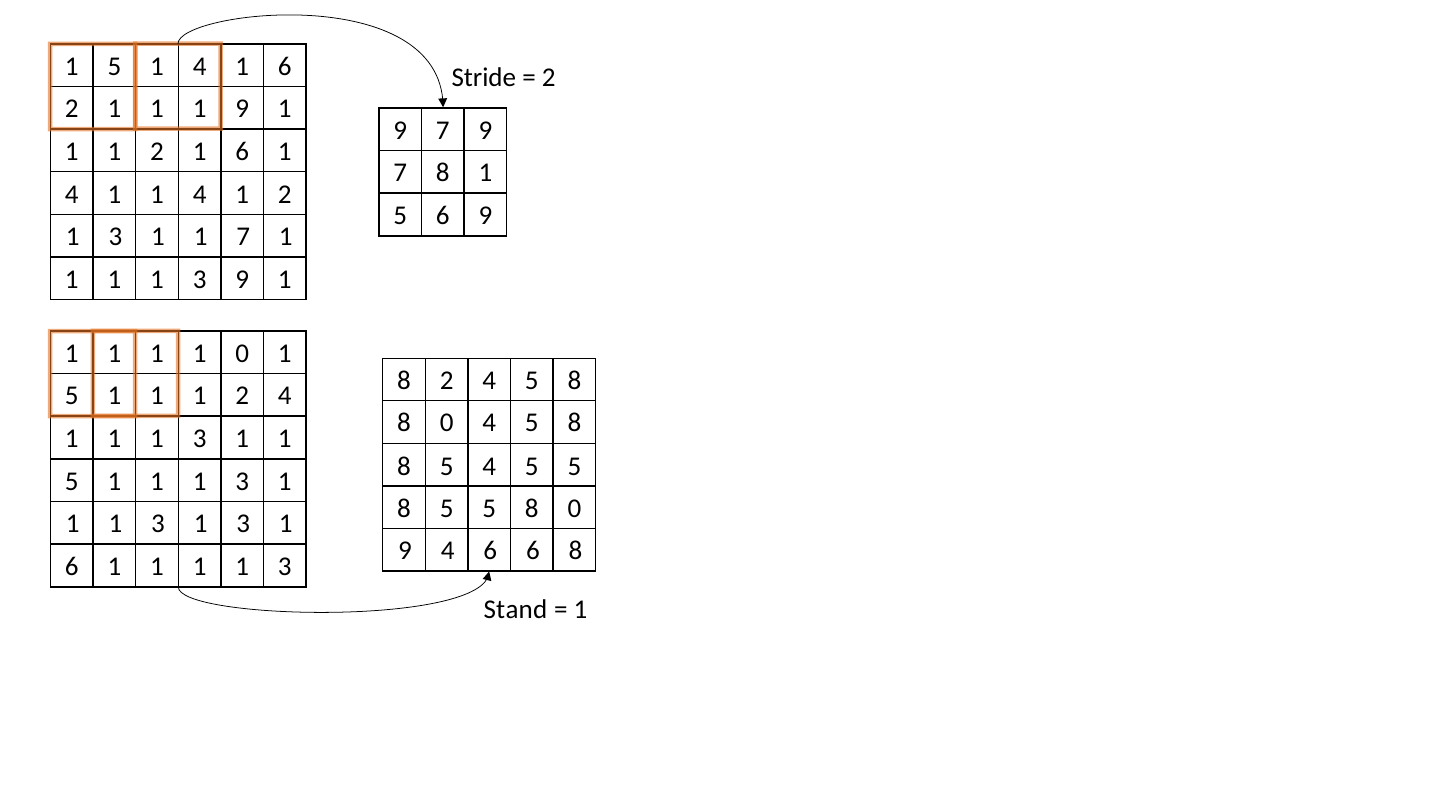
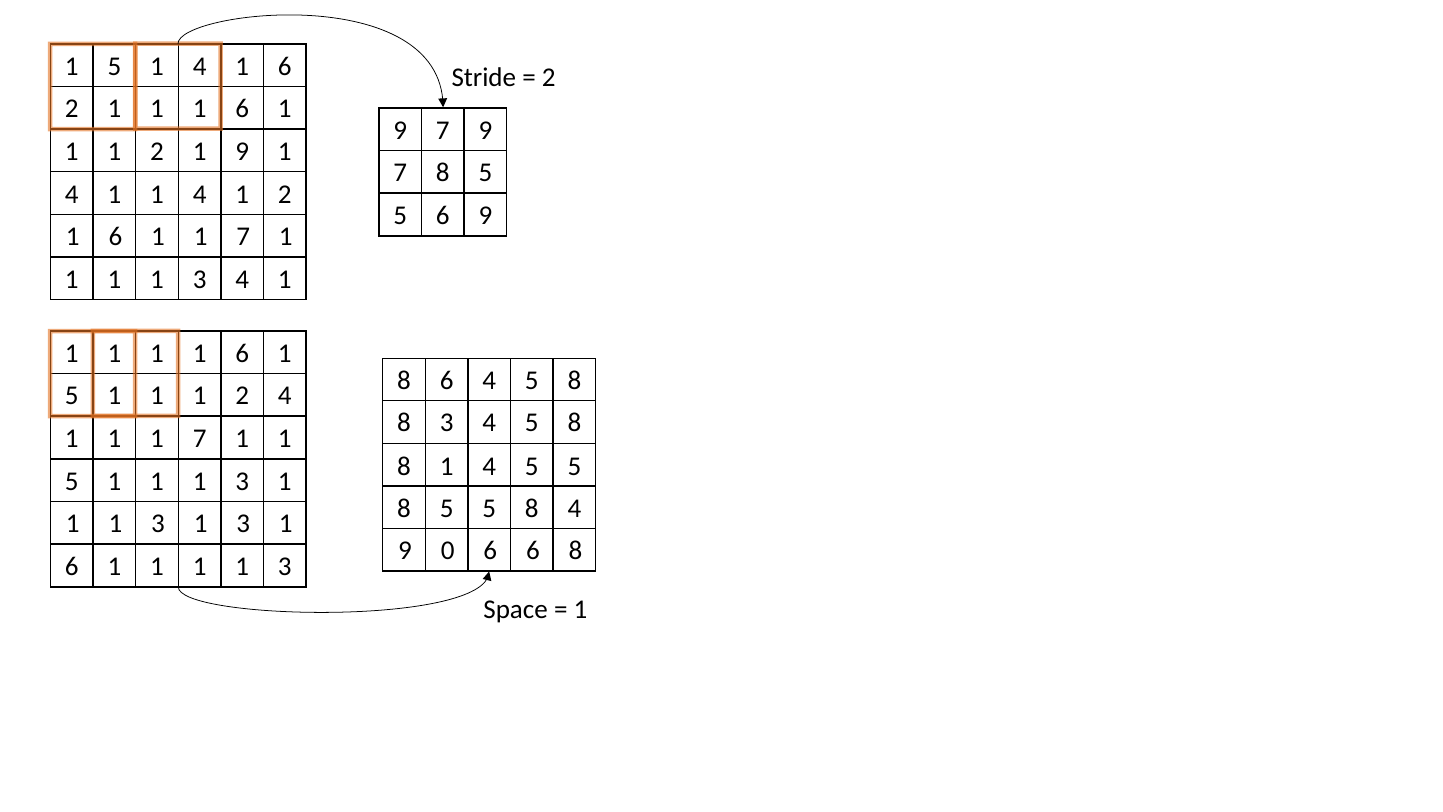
9: 9 -> 6 (242, 109)
1 6: 6 -> 9 (242, 152)
7 8 1: 1 -> 5 (485, 173)
3: 3 -> 6 (115, 236)
9: 9 -> 4 (242, 279)
0: 0 -> 6 (242, 354)
8 2: 2 -> 6 (447, 381)
0: 0 -> 3 (447, 423)
3: 3 -> 7 (200, 439)
5: 5 -> 1 (447, 466)
5 8 0: 0 -> 4 (574, 509)
9 4: 4 -> 0 (448, 551)
Stand: Stand -> Space (516, 609)
